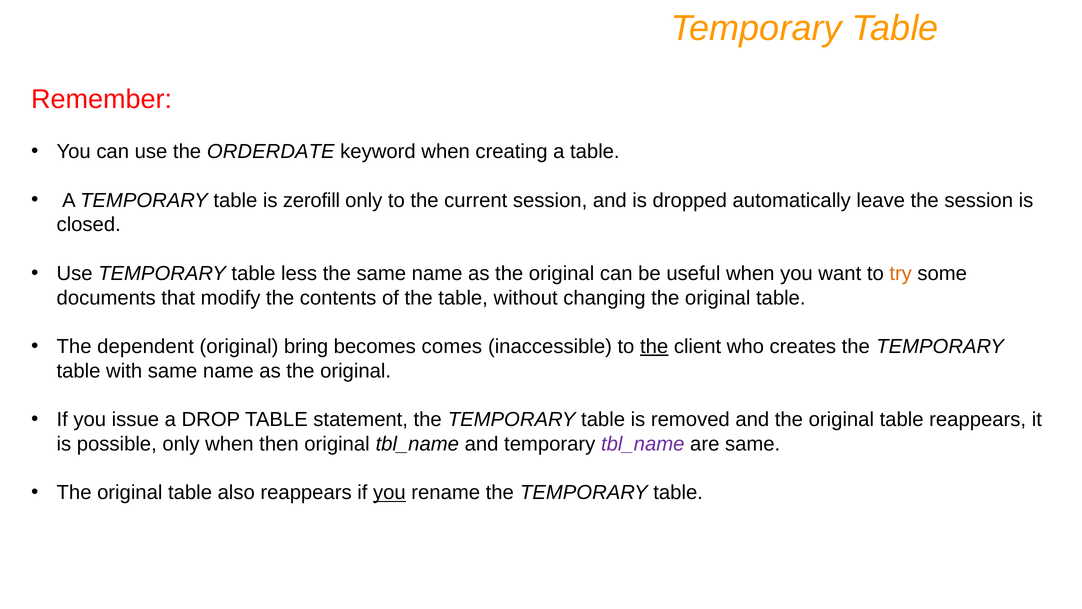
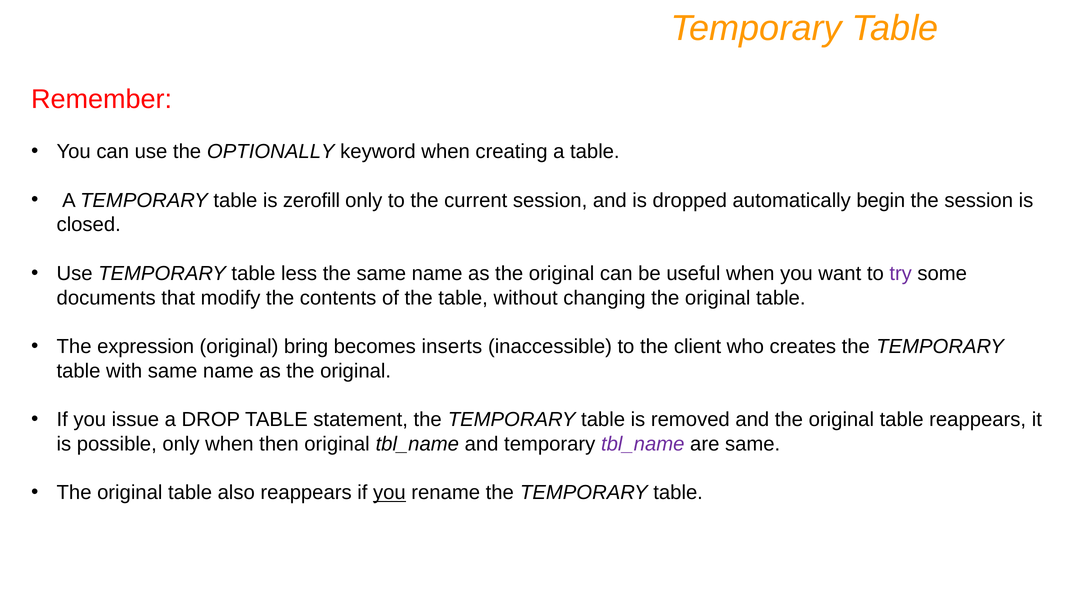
ORDERDATE: ORDERDATE -> OPTIONALLY (271, 152)
leave: leave -> begin (881, 200)
try colour: orange -> purple (901, 273)
dependent: dependent -> expression (146, 346)
comes: comes -> inserts (452, 346)
the underline: present -> none (654, 346)
